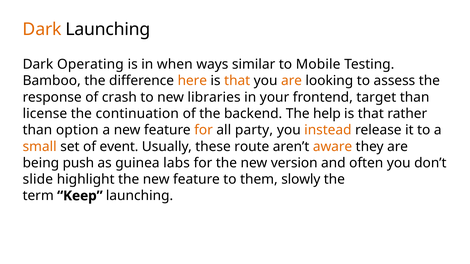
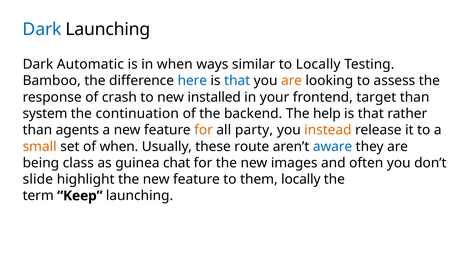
Dark colour: orange -> blue (42, 29)
Operating: Operating -> Automatic (90, 64)
to Mobile: Mobile -> Locally (318, 64)
here colour: orange -> blue (192, 81)
that colour: orange -> blue (237, 81)
libraries: libraries -> installed (214, 97)
license: license -> system (45, 114)
option: option -> agents (77, 130)
of event: event -> when (119, 147)
aware colour: orange -> blue (333, 147)
push: push -> class (78, 163)
labs: labs -> chat (177, 163)
version: version -> images (294, 163)
them slowly: slowly -> locally (301, 180)
